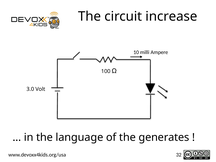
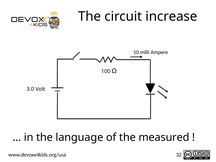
generates: generates -> measured (164, 137)
